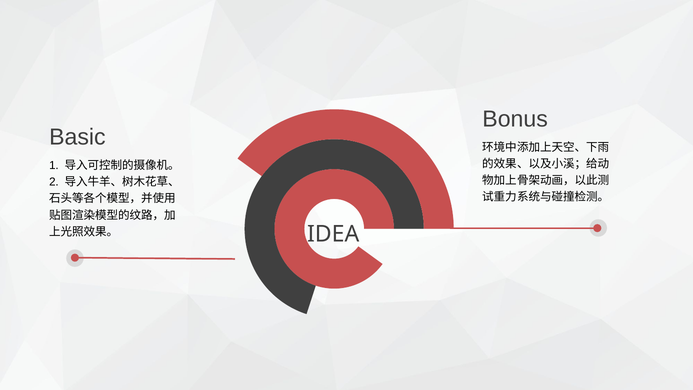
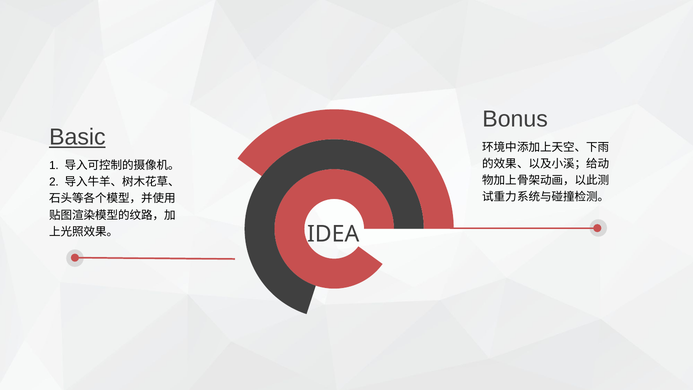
Basic underline: none -> present (77, 137)
